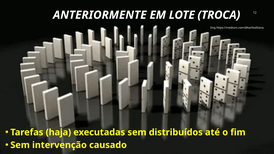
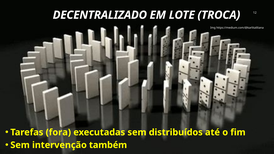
ANTERIORMENTE: ANTERIORMENTE -> DECENTRALIZADO (100, 15)
haja: haja -> fora (58, 132)
causado: causado -> também (108, 145)
